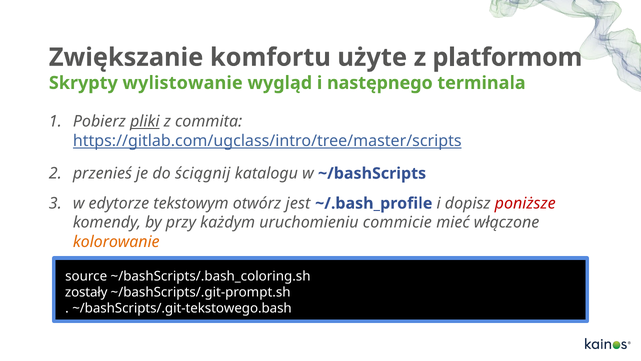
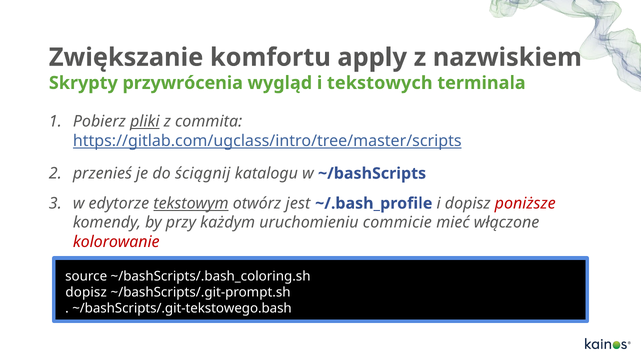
użyte: użyte -> apply (372, 57)
platformom: platformom -> nazwiskiem (507, 57)
wylistowanie: wylistowanie -> przywrócenia (183, 83)
następnego: następnego -> tekstowych (380, 83)
tekstowym underline: none -> present (191, 203)
kolorowanie colour: orange -> red (116, 242)
zostały: zostały -> dopisz (86, 292)
